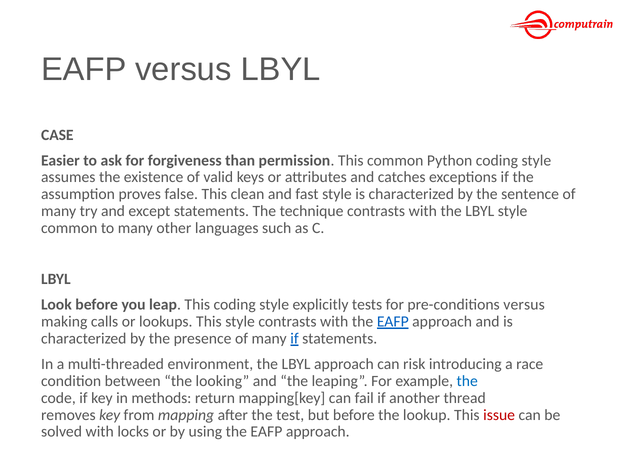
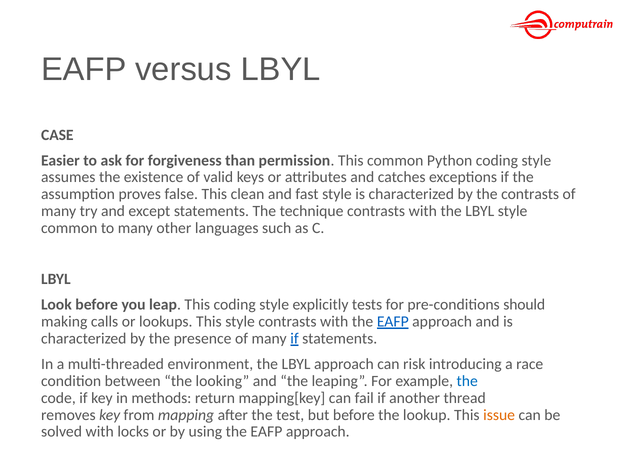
the sentence: sentence -> contrasts (530, 194)
pre-conditions versus: versus -> should (524, 305)
issue colour: red -> orange (499, 416)
